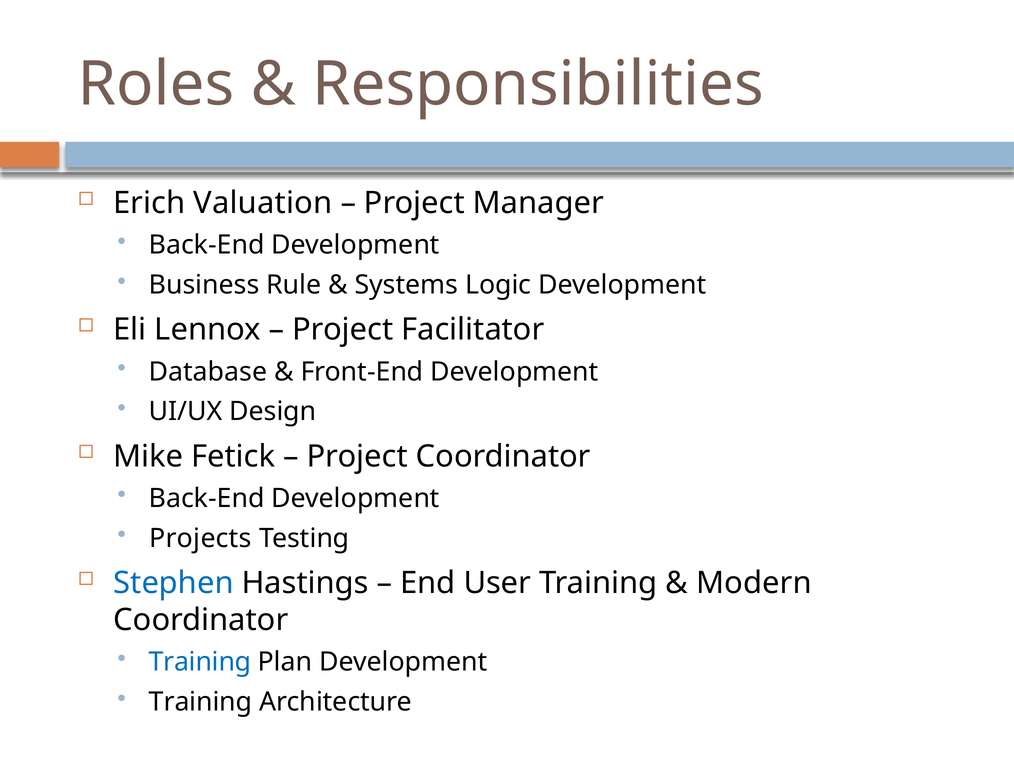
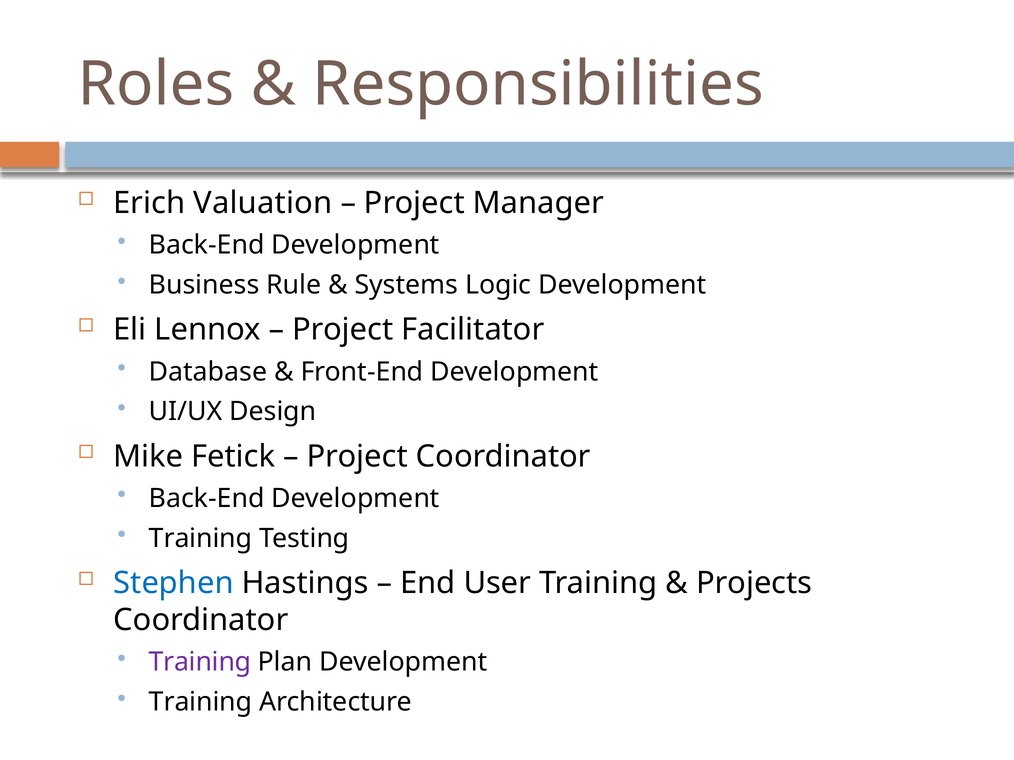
Projects: Projects -> Training (201, 539)
Modern: Modern -> Projects (754, 583)
Training colour: blue -> purple (200, 663)
